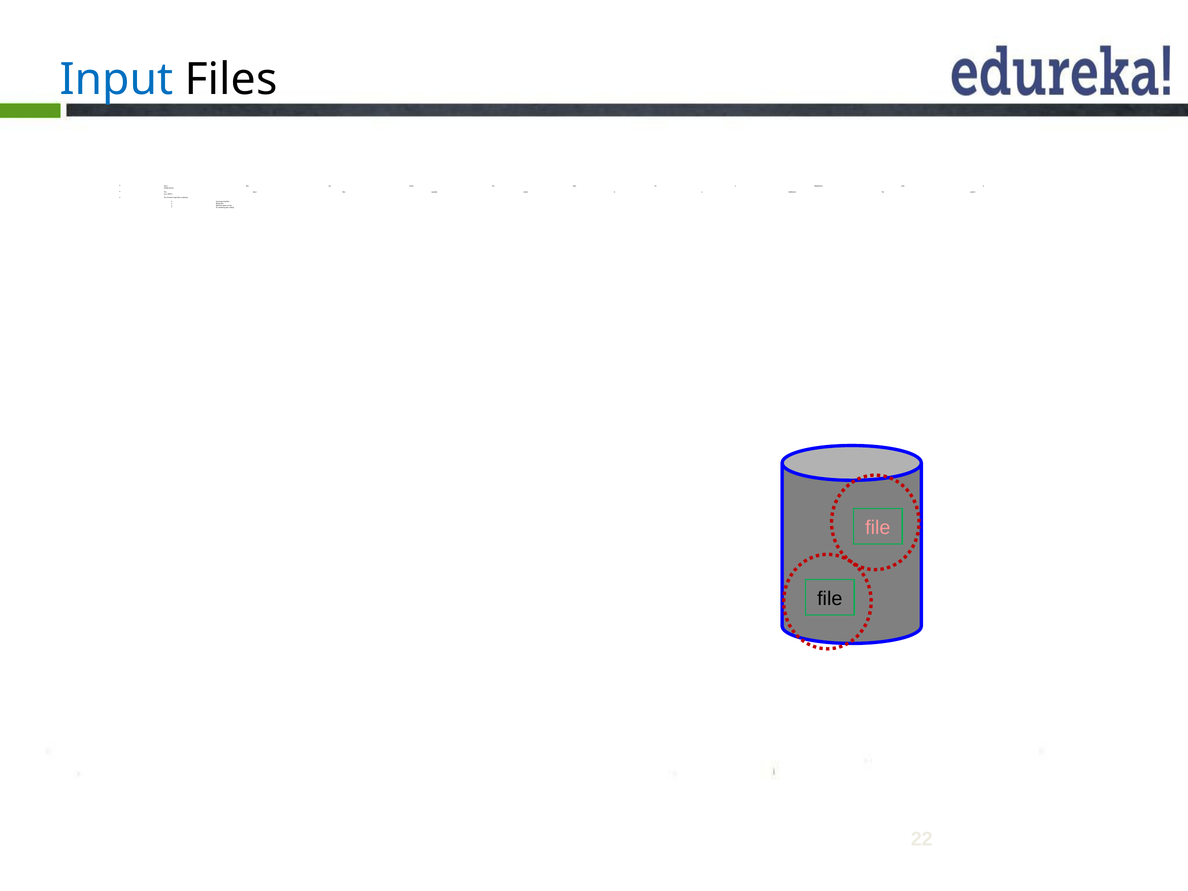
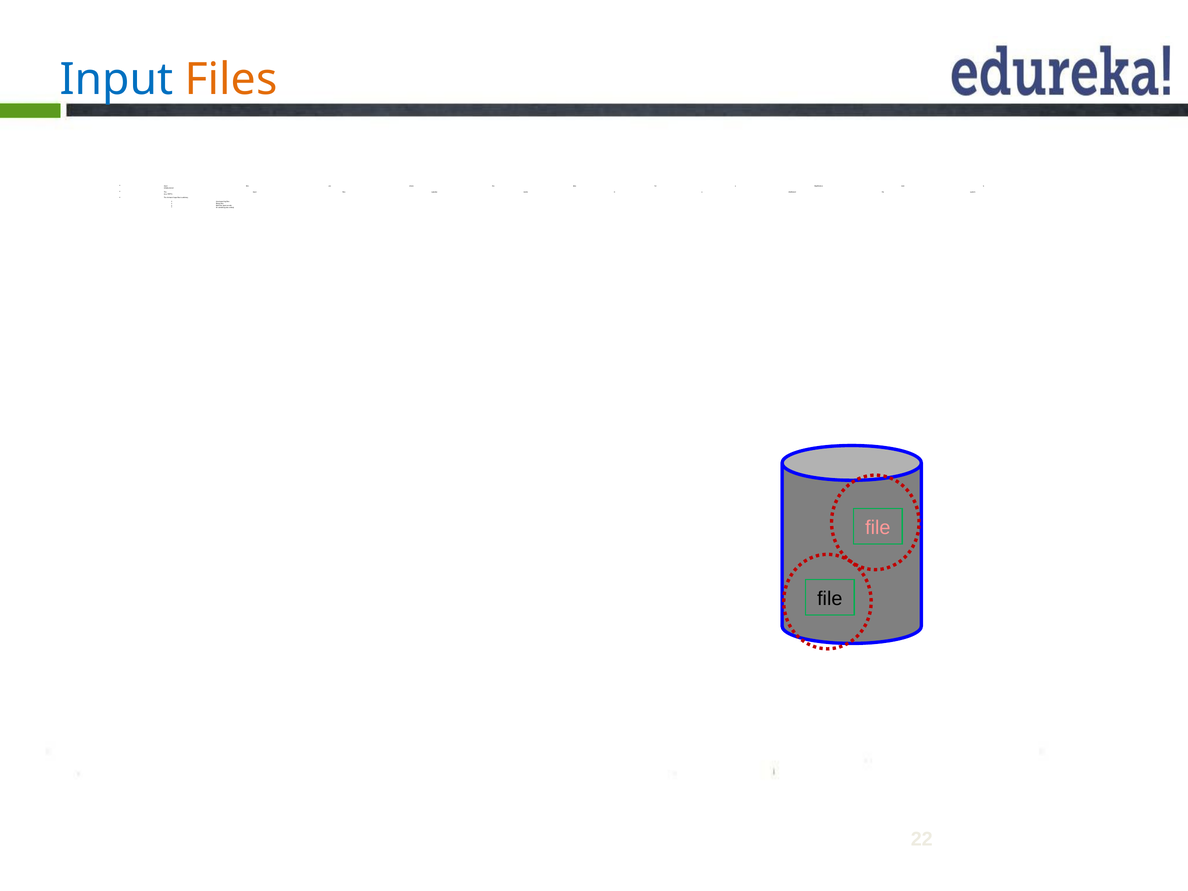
Files colour: black -> orange (231, 79)
